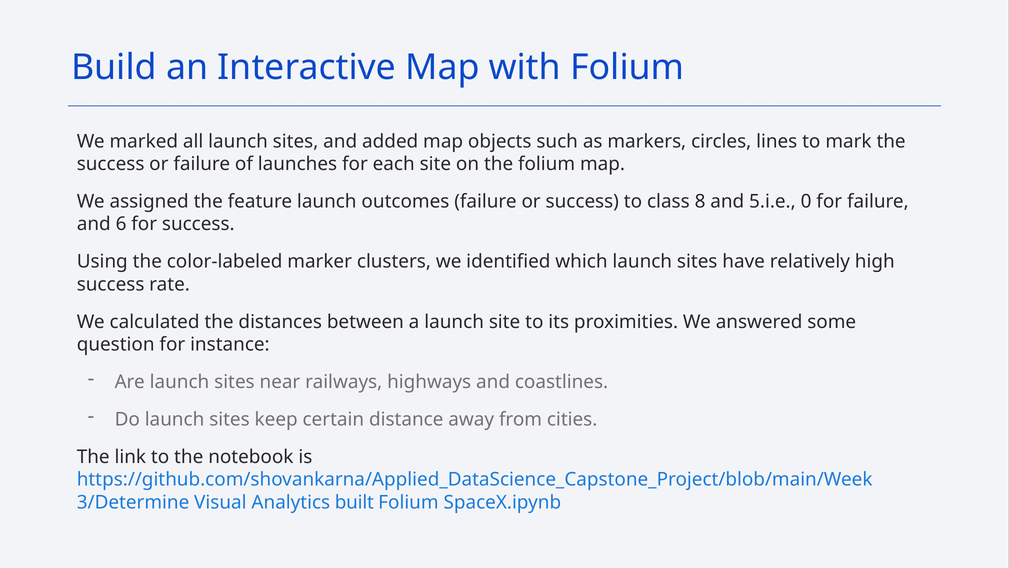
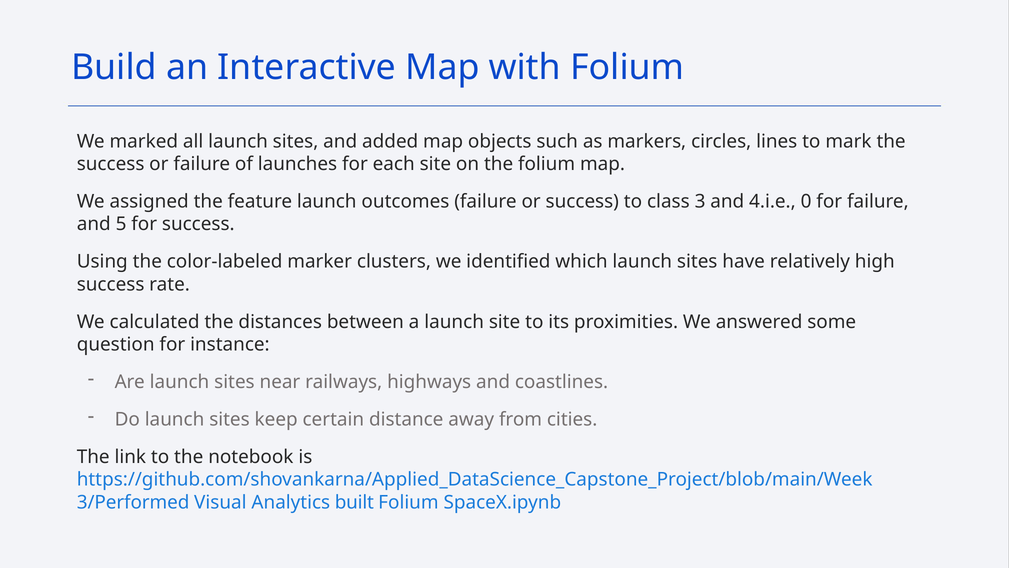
8: 8 -> 3 (700, 201)
5.i.e: 5.i.e -> 4.i.e (772, 201)
6: 6 -> 5 (121, 224)
3/Determine: 3/Determine -> 3/Performed (133, 502)
